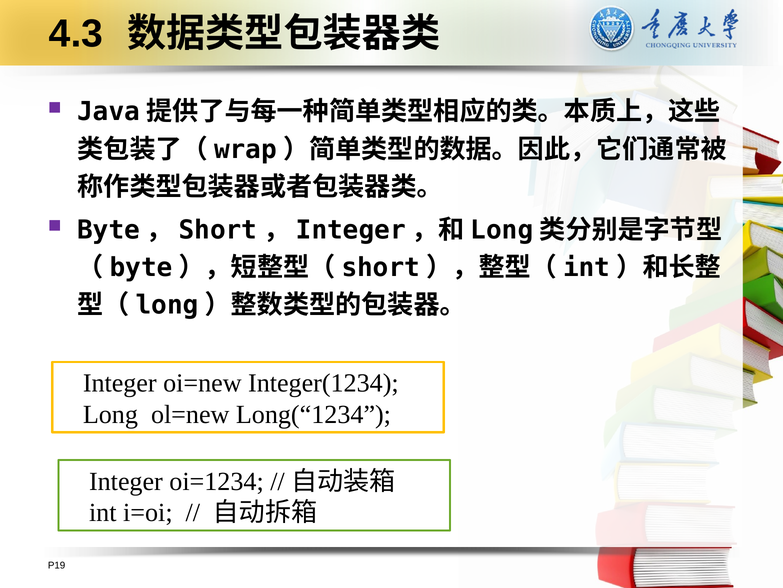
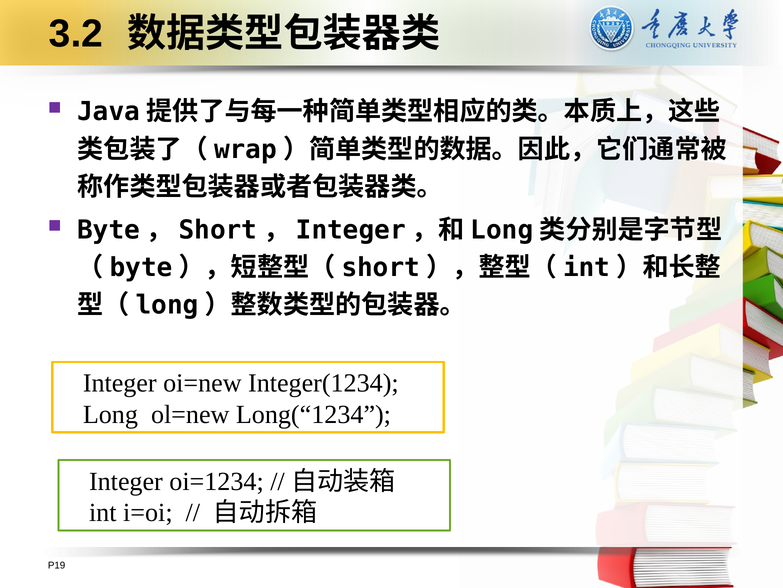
4.3: 4.3 -> 3.2 (76, 34)
